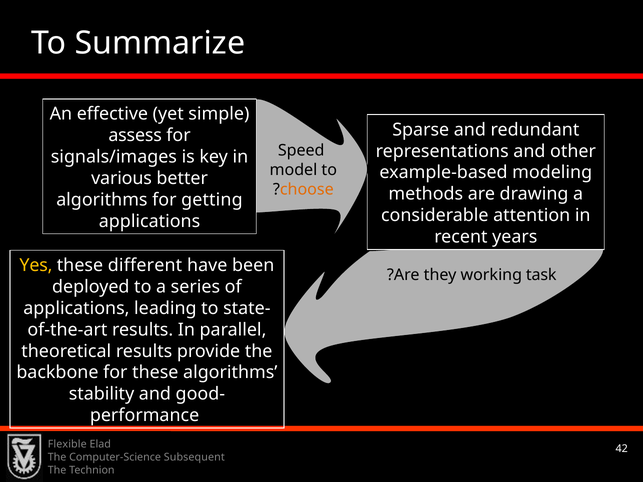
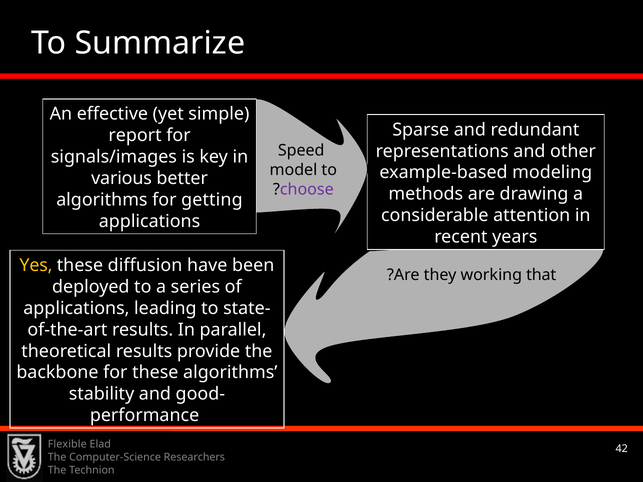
assess: assess -> report (135, 136)
choose colour: orange -> purple (307, 189)
different: different -> diffusion (145, 266)
task: task -> that (541, 275)
Subsequent: Subsequent -> Researchers (194, 458)
